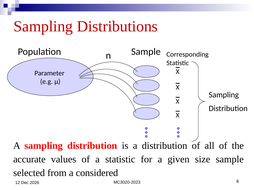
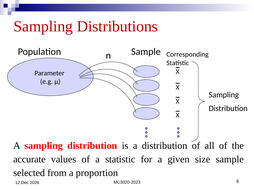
considered: considered -> proportion (97, 173)
